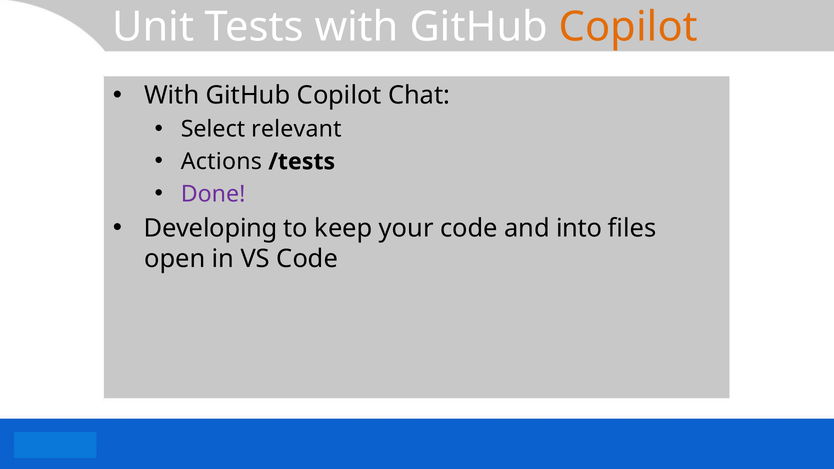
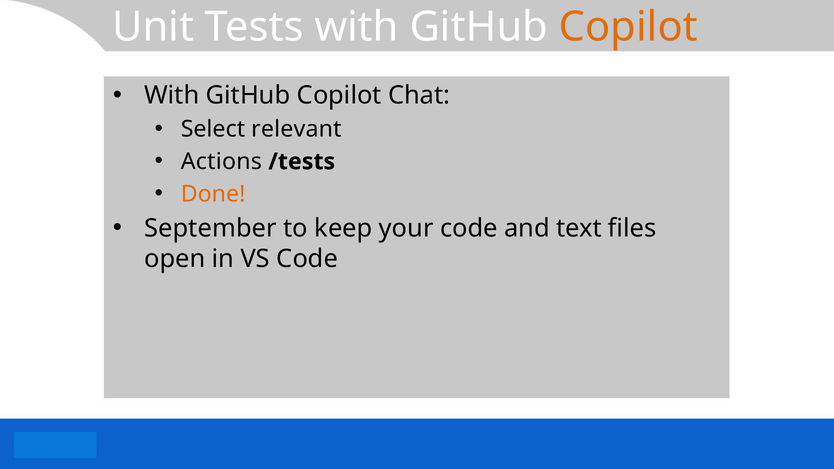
Done colour: purple -> orange (213, 194)
Developing: Developing -> September (211, 229)
into: into -> text (579, 229)
